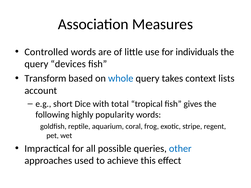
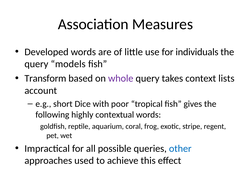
Controlled: Controlled -> Developed (47, 52)
devices: devices -> models (68, 64)
whole colour: blue -> purple (121, 78)
total: total -> poor (120, 104)
popularity: popularity -> contextual (115, 115)
